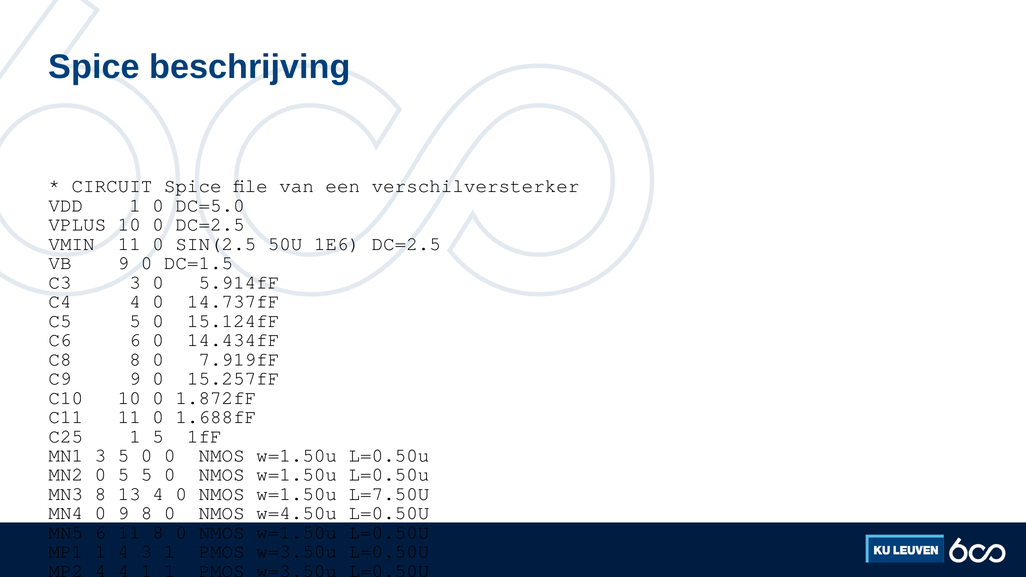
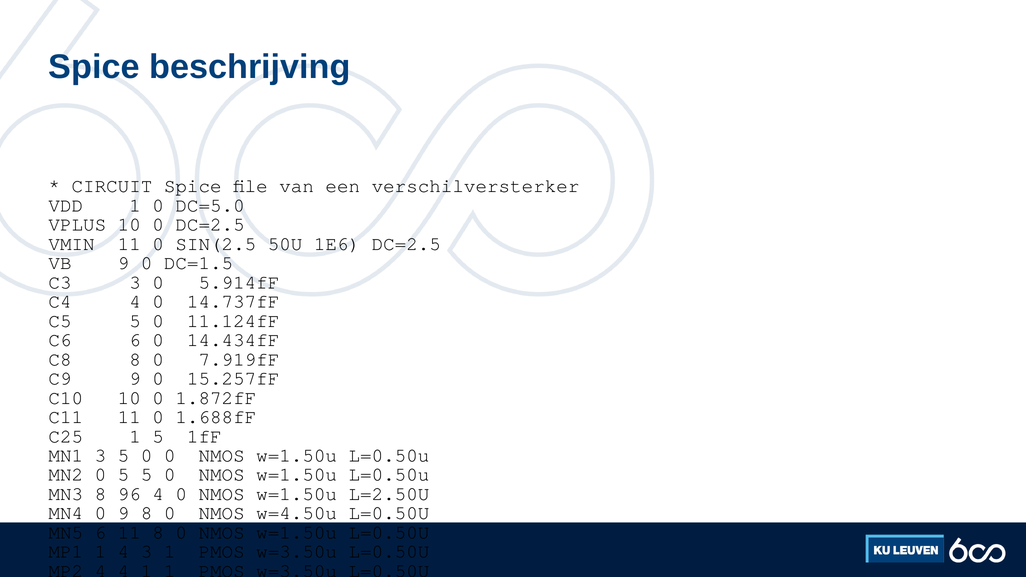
15.124fF: 15.124fF -> 11.124fF (233, 321)
13: 13 -> 96 (129, 494)
L=7.50U: L=7.50U -> L=2.50U (389, 494)
